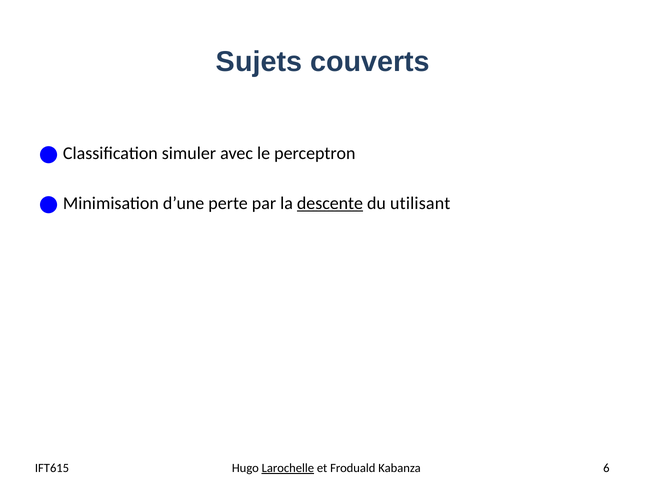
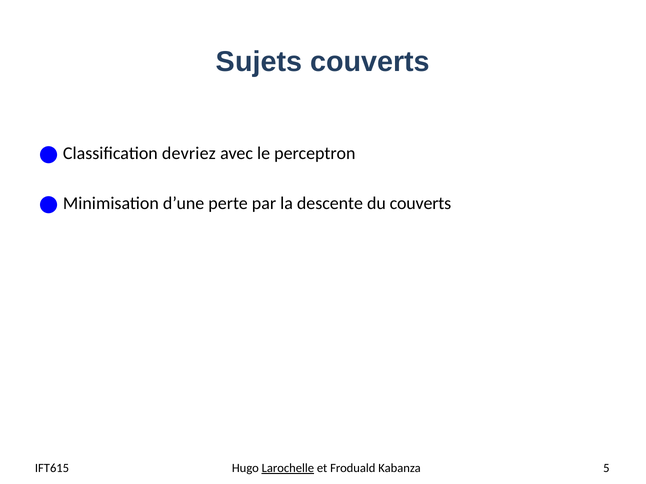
simuler: simuler -> devriez (189, 153)
descente underline: present -> none (330, 204)
du utilisant: utilisant -> couverts (420, 204)
6: 6 -> 5 (606, 469)
